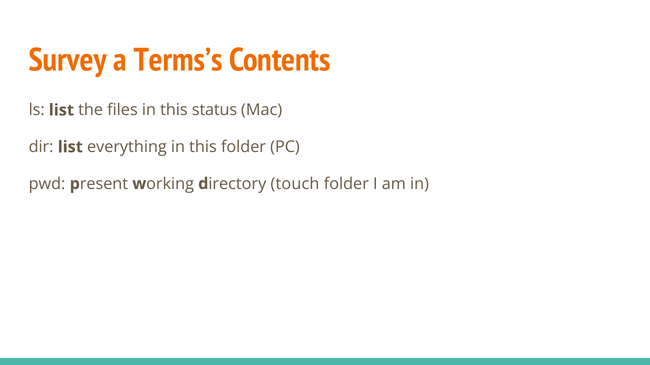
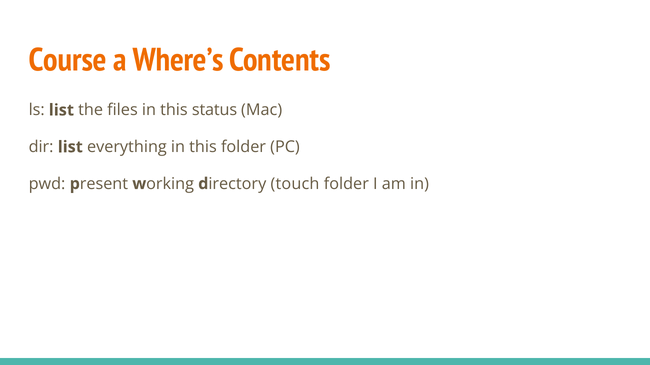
Survey: Survey -> Course (68, 60)
Terms’s: Terms’s -> Where’s (178, 60)
